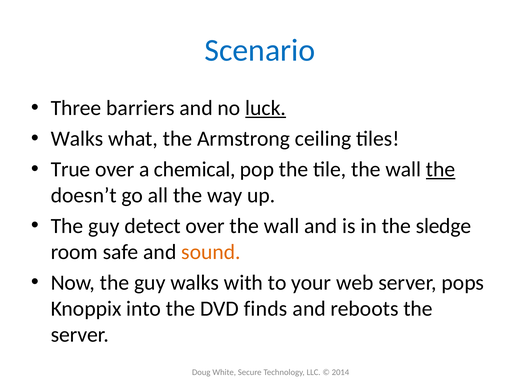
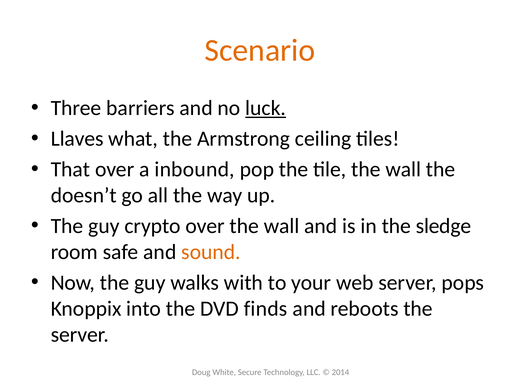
Scenario colour: blue -> orange (260, 50)
Walks: Walks -> Llaves (77, 139)
True: True -> That (70, 169)
chemical: chemical -> inbound (195, 169)
the underline: present -> none (441, 169)
detect: detect -> crypto (153, 226)
